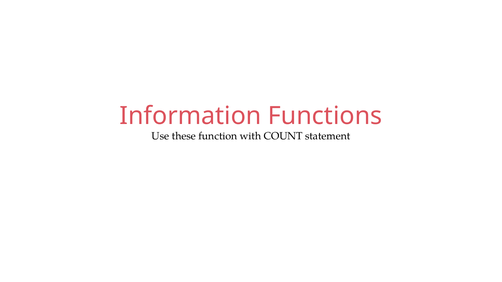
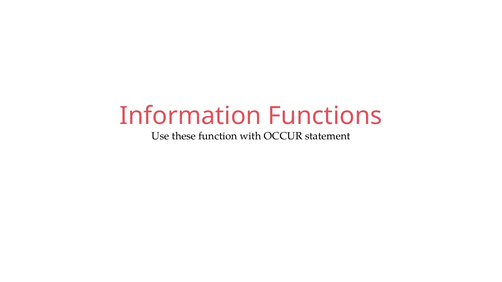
COUNT: COUNT -> OCCUR (283, 136)
